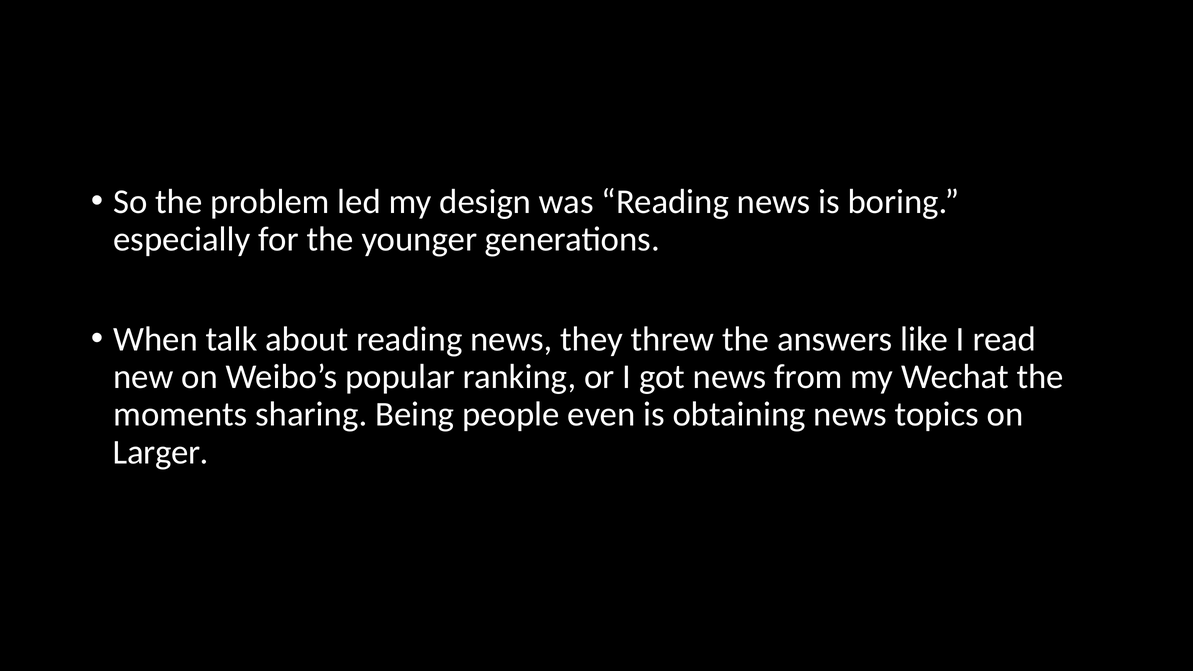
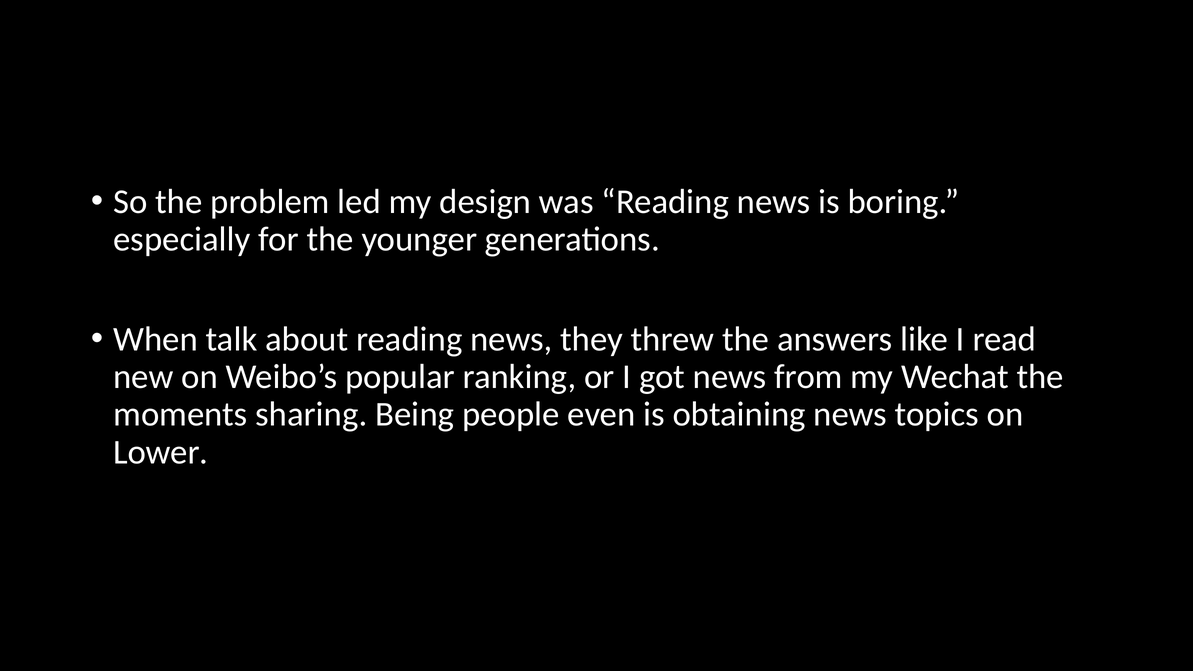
Larger: Larger -> Lower (161, 452)
